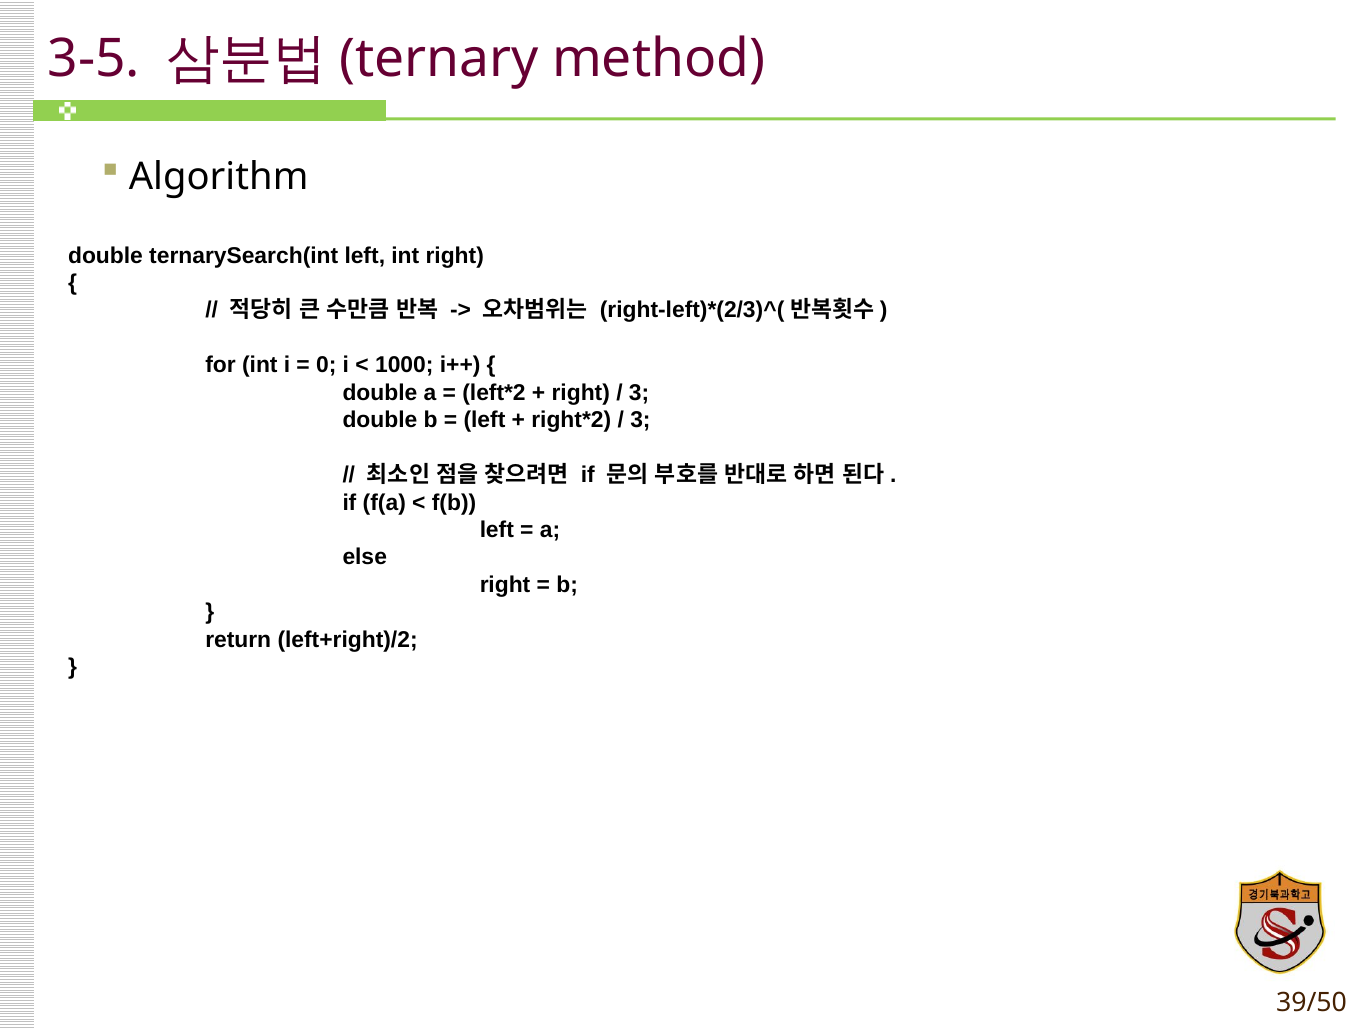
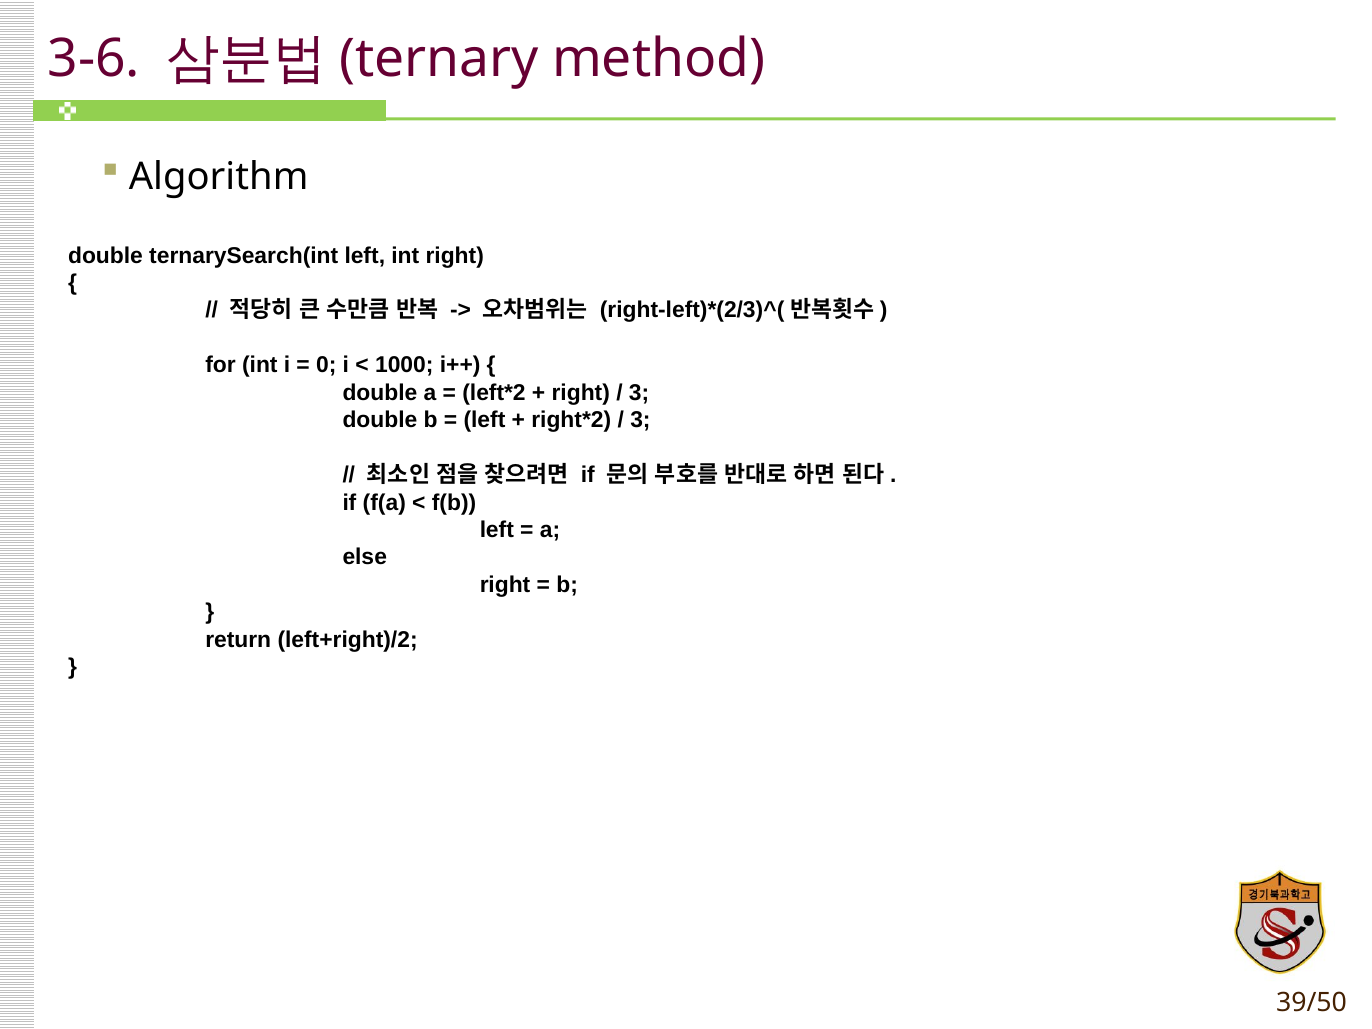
3-5: 3-5 -> 3-6 (94, 59)
